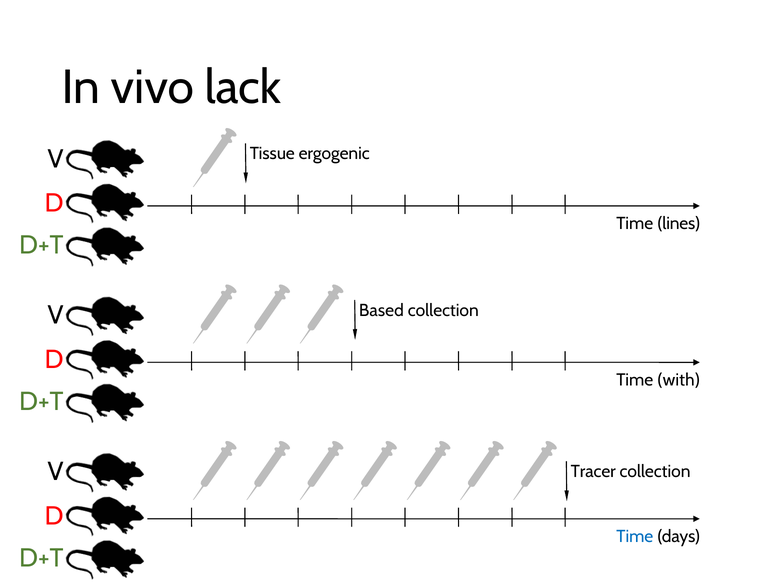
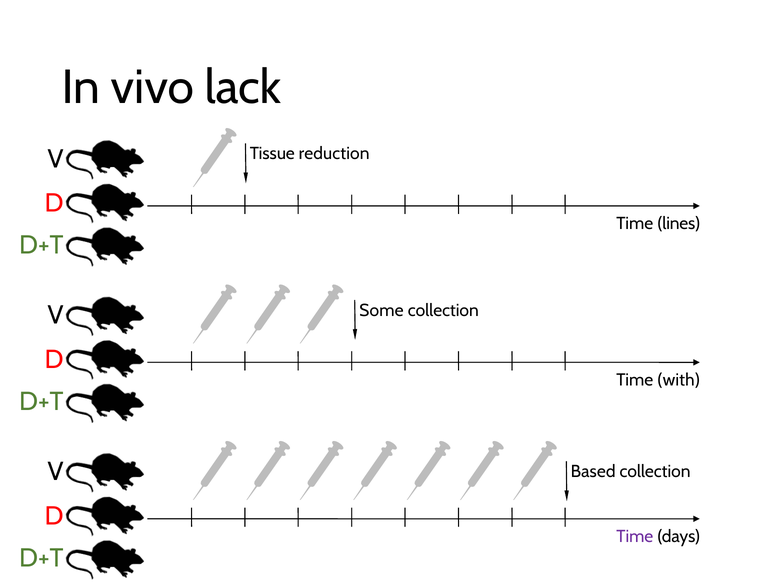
ergogenic: ergogenic -> reduction (334, 154)
Based: Based -> Some (381, 310)
Tracer: Tracer -> Based (593, 472)
Time colour: blue -> purple (635, 537)
